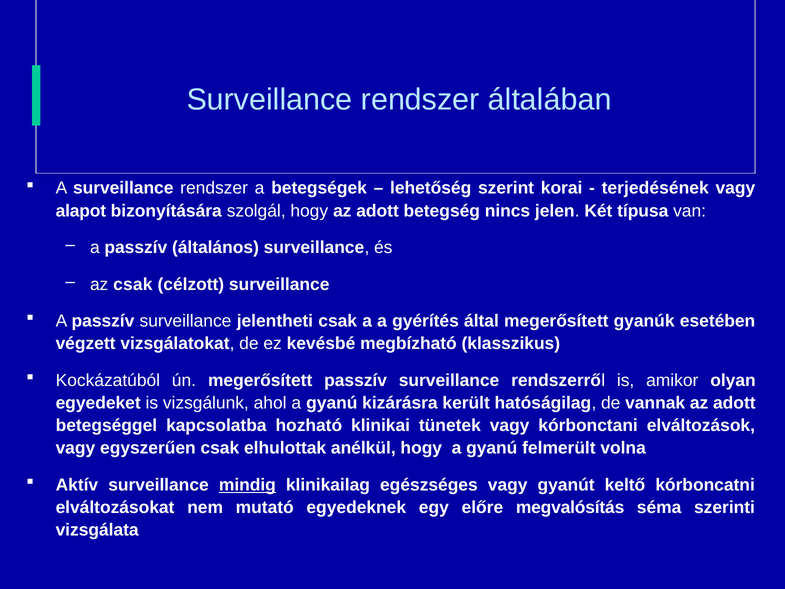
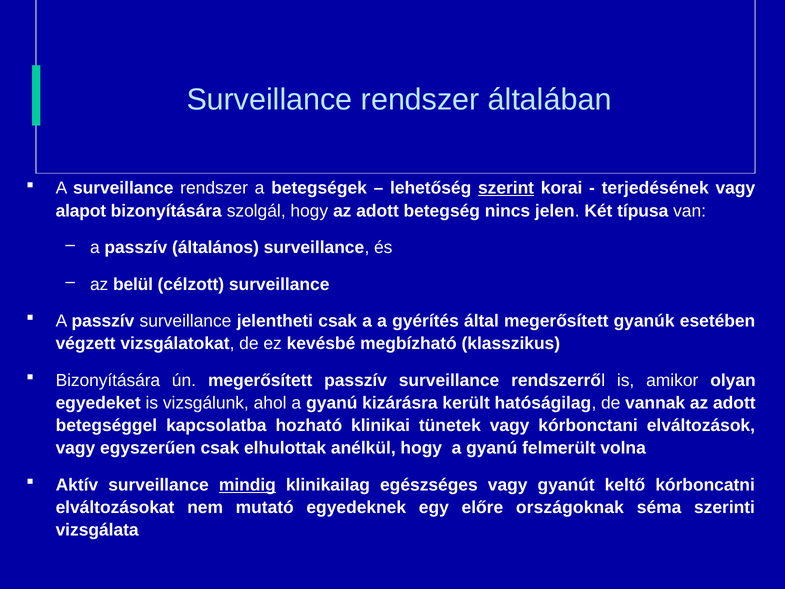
szerint underline: none -> present (506, 188)
az csak: csak -> belül (133, 284)
Kockázatúból: Kockázatúból -> Bizonyítására (108, 380)
megvalósítás: megvalósítás -> országoknak (570, 507)
